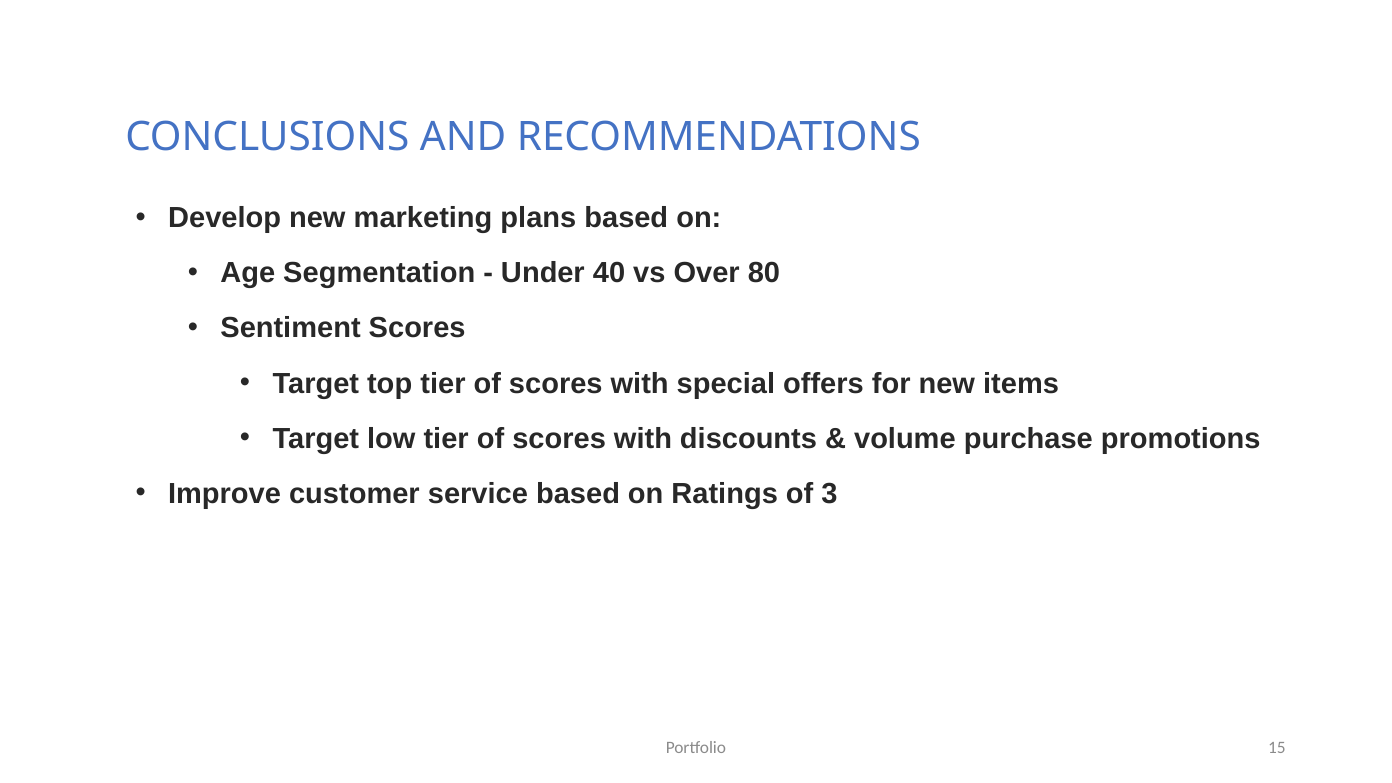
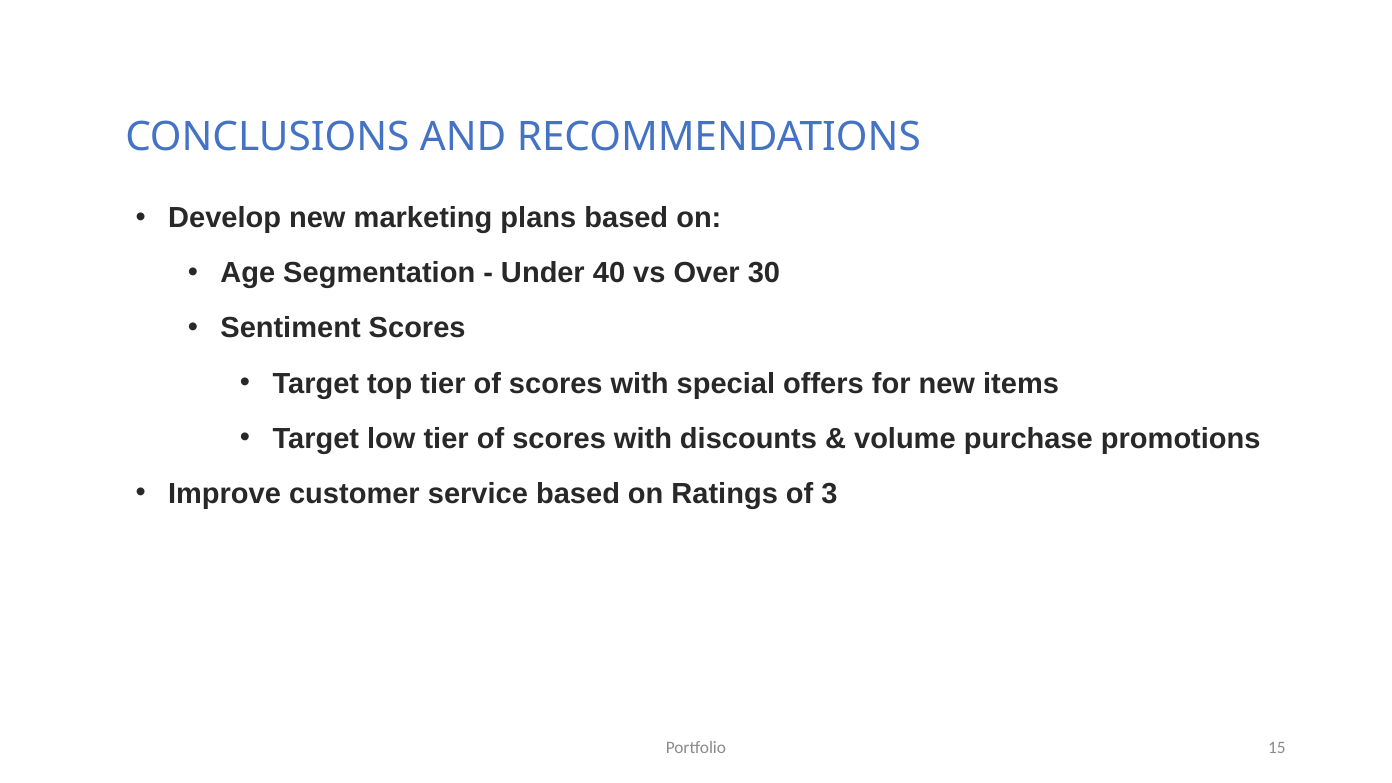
80: 80 -> 30 (764, 273)
